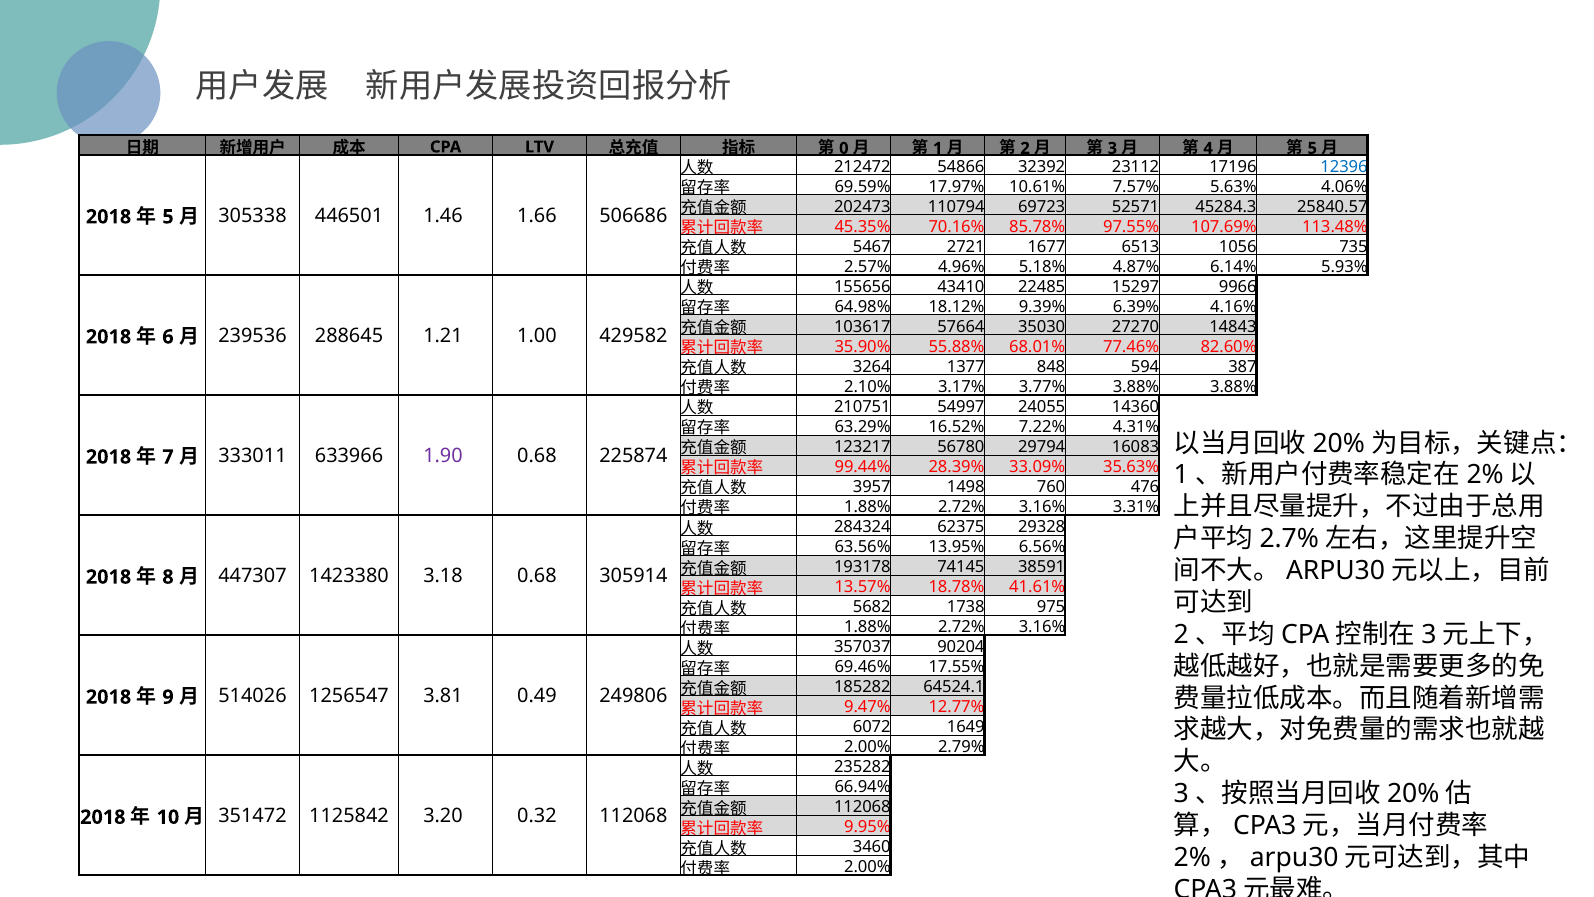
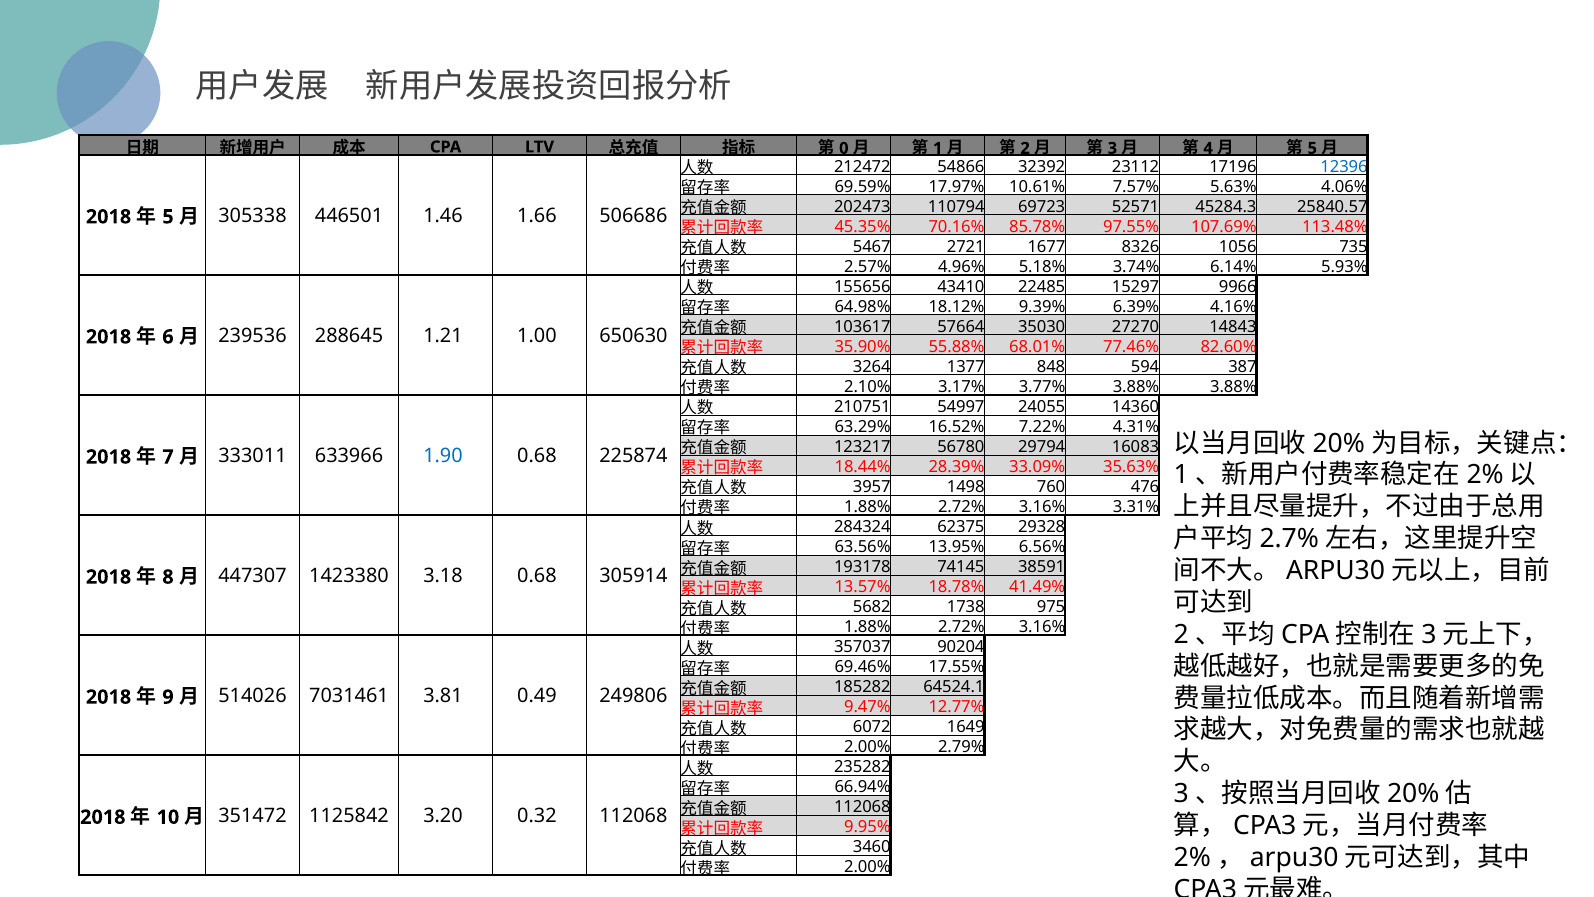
6513: 6513 -> 8326 (1140, 247)
4.87%: 4.87% -> 3.74% (1136, 267)
429582: 429582 -> 650630 (633, 336)
1.90 colour: purple -> blue (443, 456)
99.44%: 99.44% -> 18.44% (863, 467)
41.61%: 41.61% -> 41.49% (1037, 587)
1256547: 1256547 -> 7031461 (349, 696)
